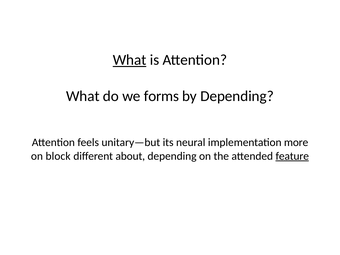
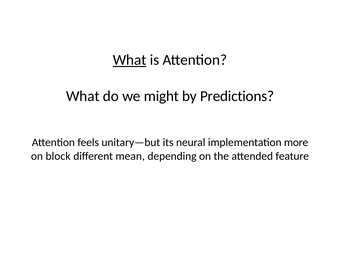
forms: forms -> might (161, 96)
by Depending: Depending -> Predictions (237, 96)
about: about -> mean (130, 156)
feature underline: present -> none (292, 156)
